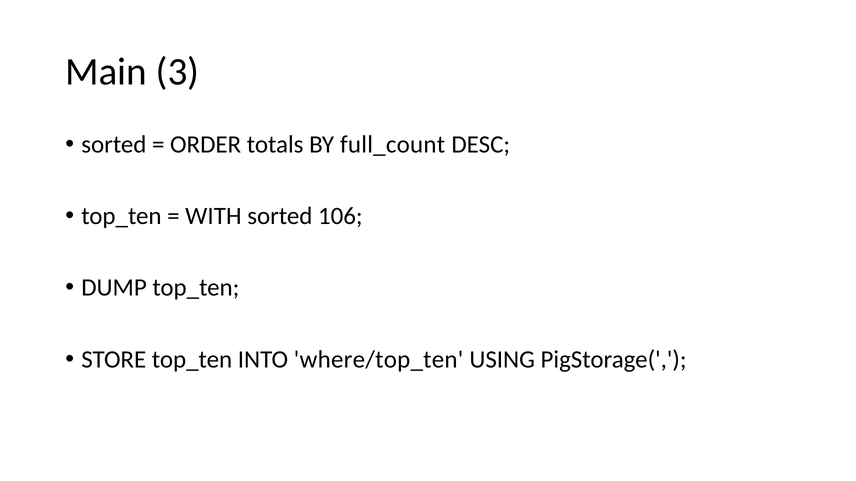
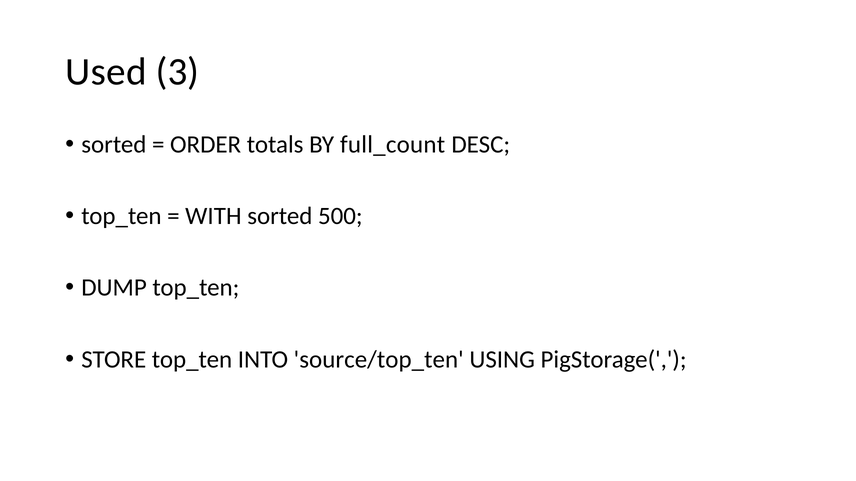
Main: Main -> Used (106, 72)
106: 106 -> 500 (340, 216)
where/top_ten: where/top_ten -> source/top_ten (379, 360)
